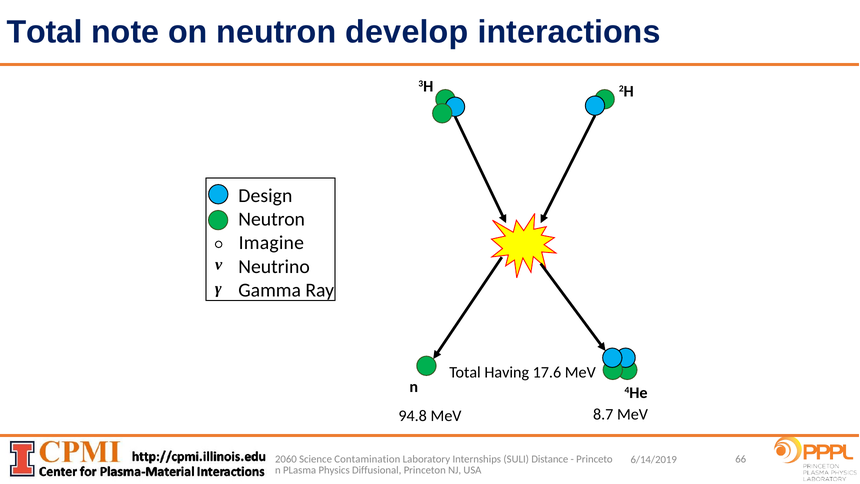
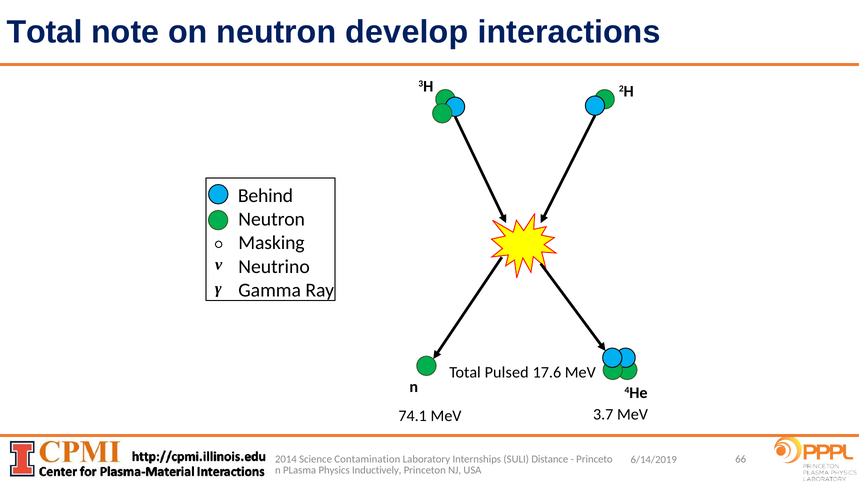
Design: Design -> Behind (266, 196)
Imagine: Imagine -> Masking (271, 243)
Having: Having -> Pulsed (507, 372)
8.7: 8.7 -> 3.7 (603, 414)
94.8: 94.8 -> 74.1 (413, 416)
2060: 2060 -> 2014 (286, 459)
Diffusional: Diffusional -> Inductively (377, 470)
